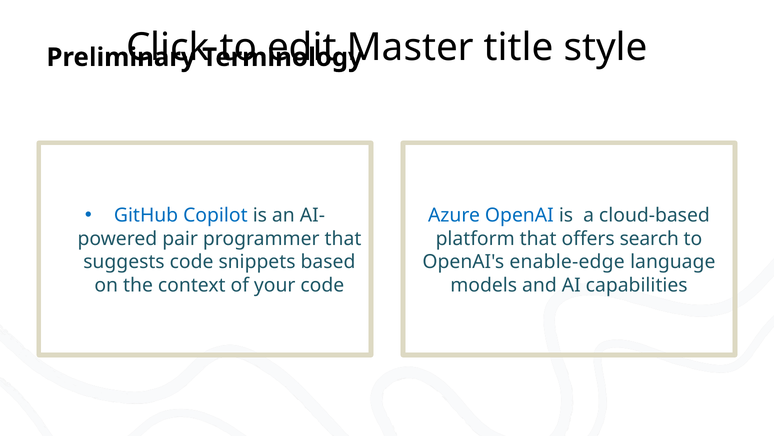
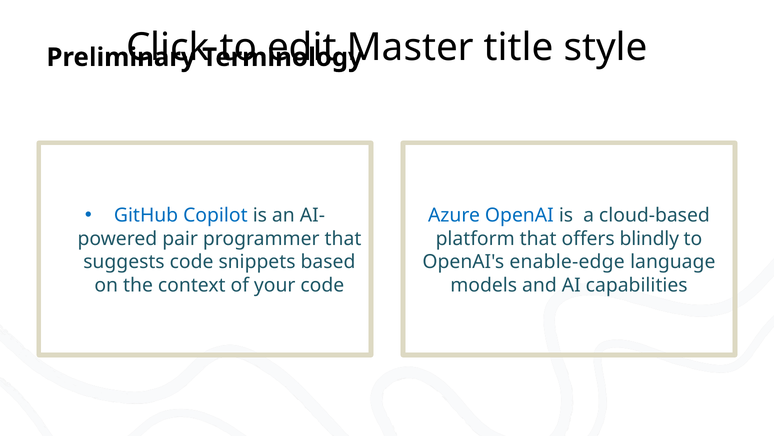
search: search -> blindly (649, 238)
